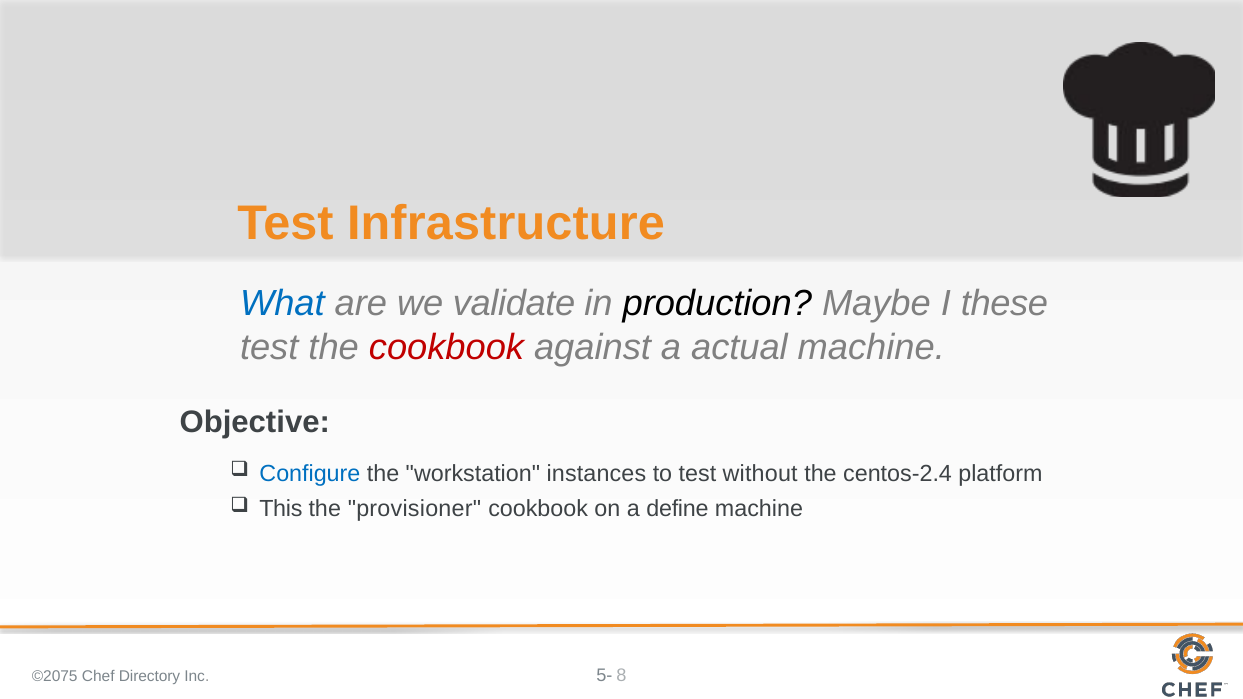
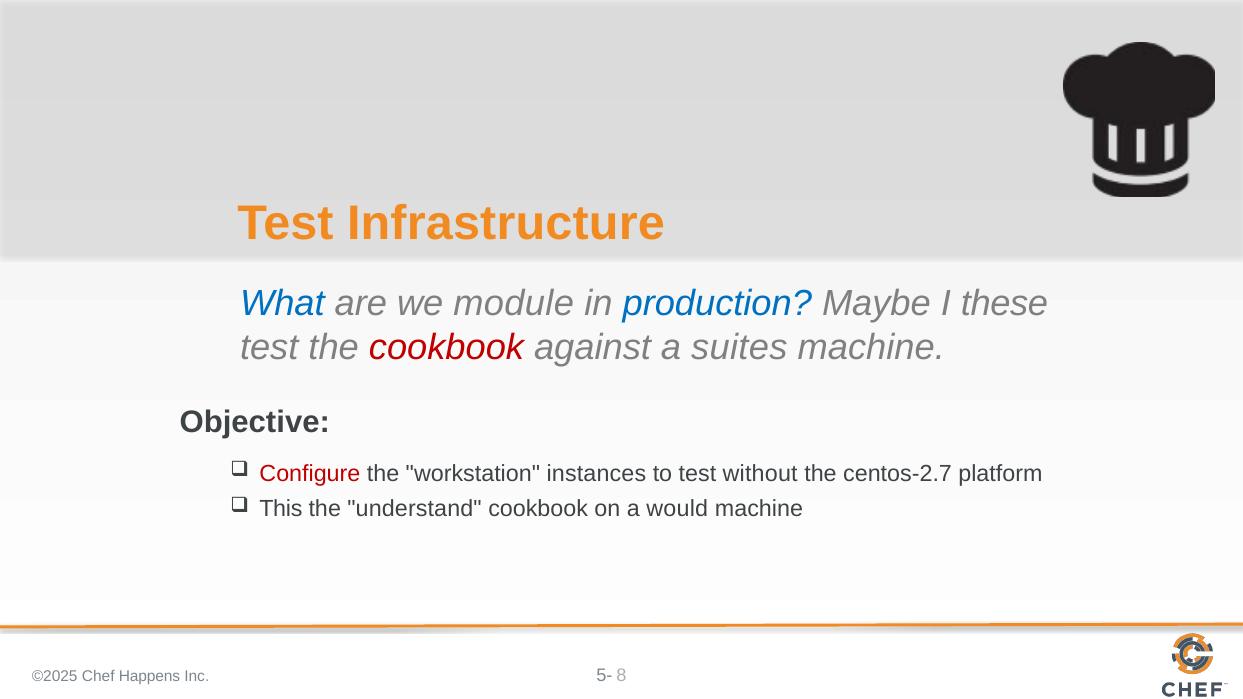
validate: validate -> module (514, 304)
production colour: black -> blue (717, 304)
actual: actual -> suites (739, 347)
Configure colour: blue -> red (310, 474)
centos-2.4: centos-2.4 -> centos-2.7 (898, 474)
provisioner: provisioner -> understand (415, 509)
define: define -> would (677, 509)
©2075: ©2075 -> ©2025 (55, 676)
Directory: Directory -> Happens (150, 676)
